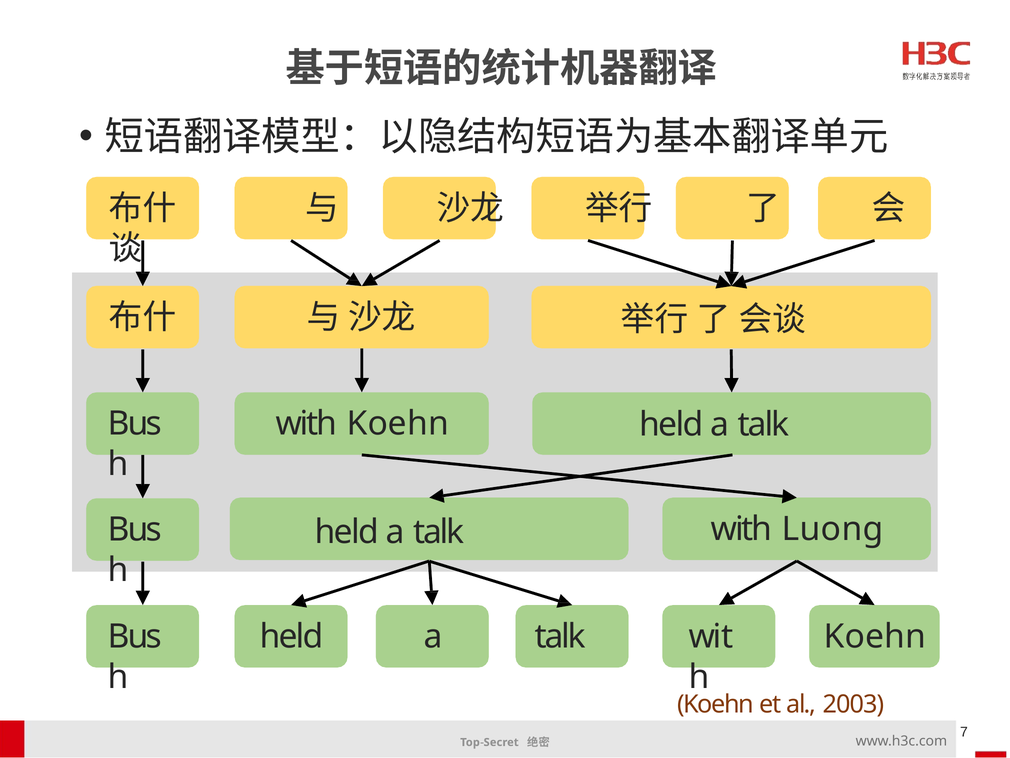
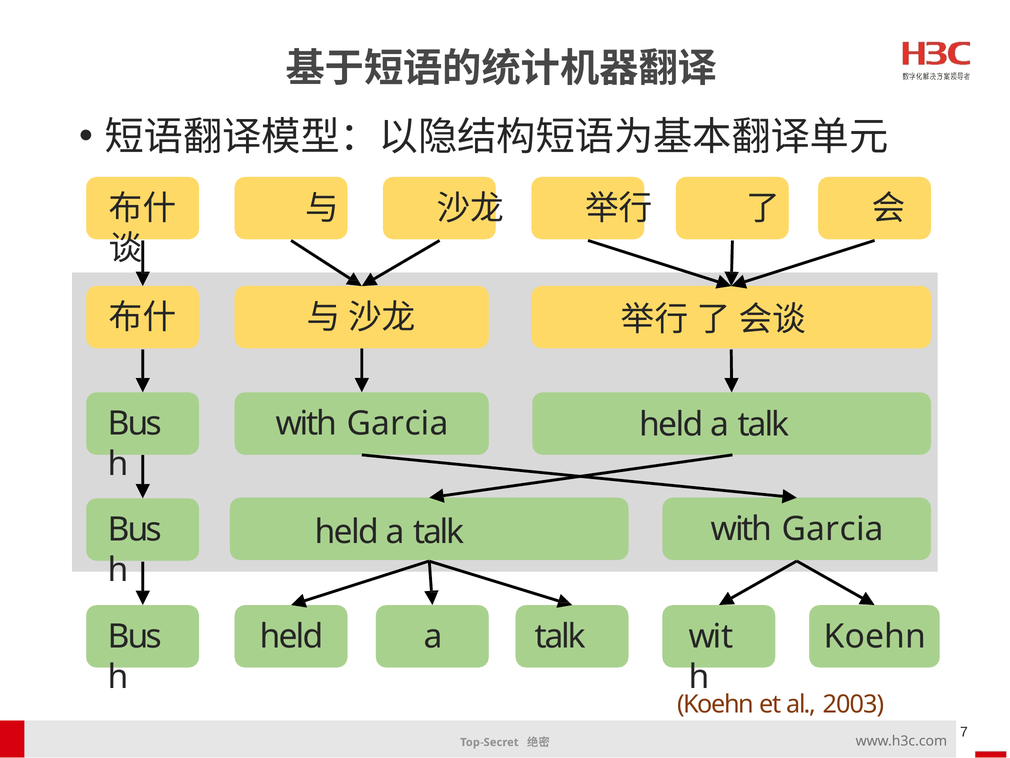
Koehn: Koehn -> Garcia (398, 424)
Luong: Luong -> Garcia (833, 529)
